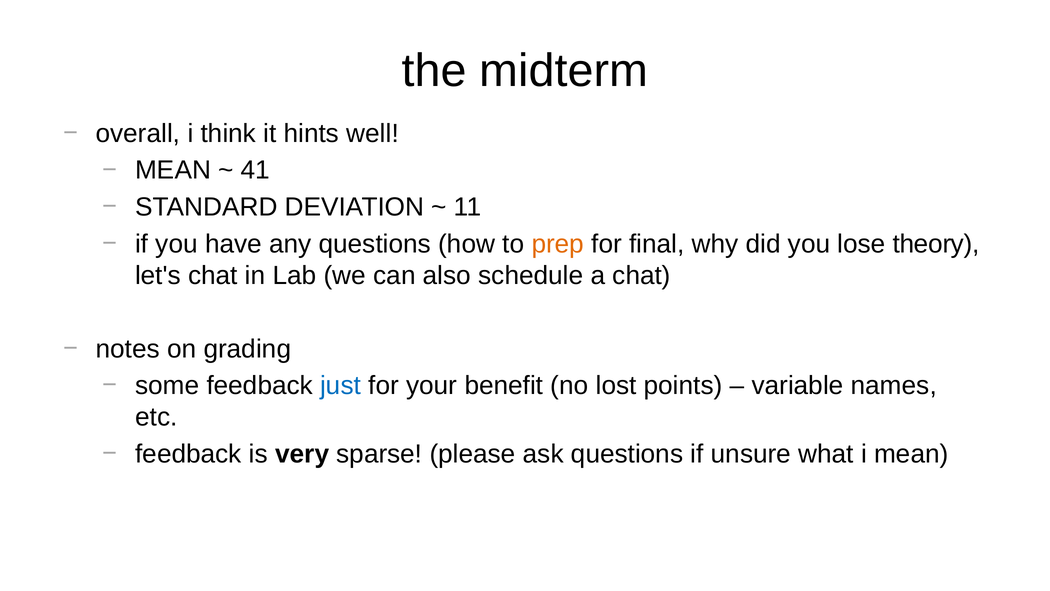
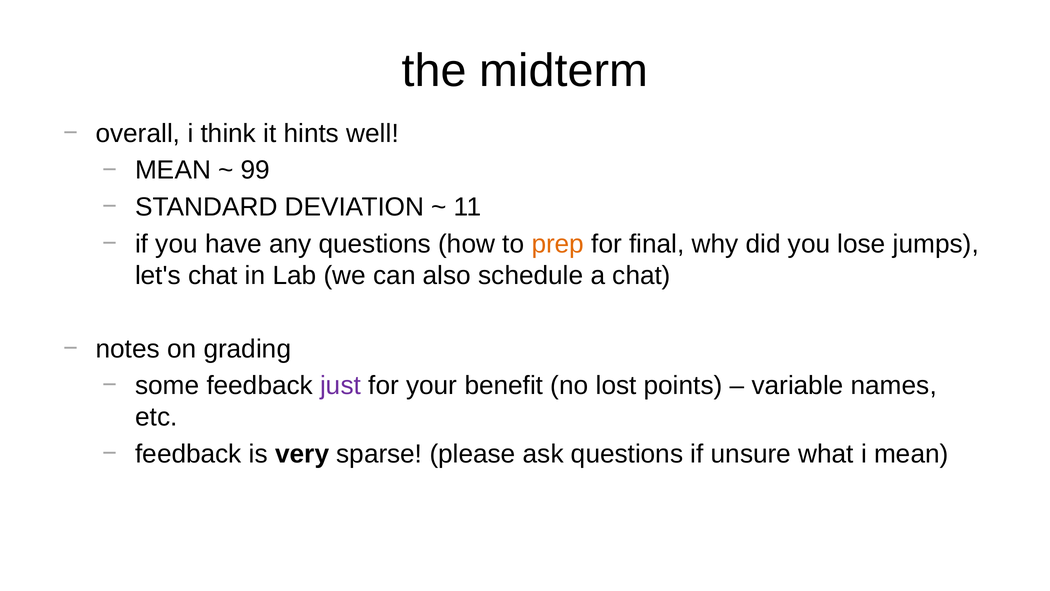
41: 41 -> 99 (255, 170)
theory: theory -> jumps (936, 244)
just colour: blue -> purple (341, 385)
